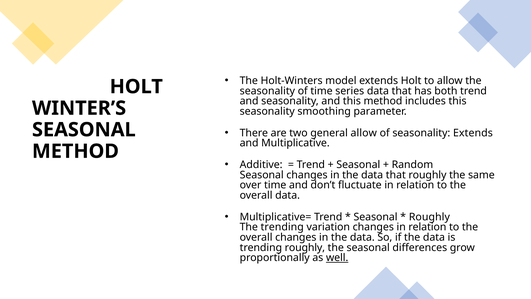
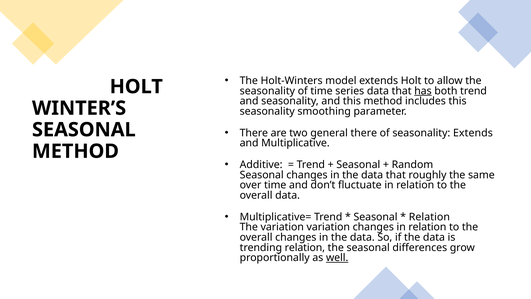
has underline: none -> present (423, 91)
general allow: allow -> there (364, 133)
Roughly: Roughly -> Relation (429, 217)
The trending: trending -> variation (282, 227)
trending roughly: roughly -> relation (305, 247)
